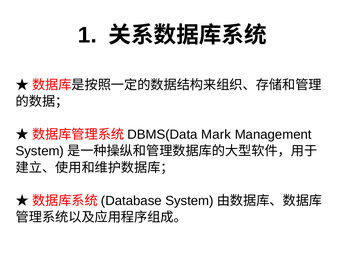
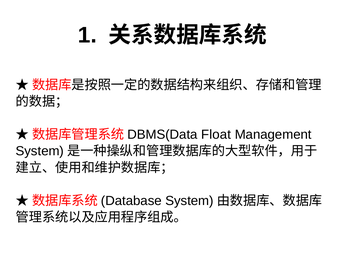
Mark: Mark -> Float (216, 135)
